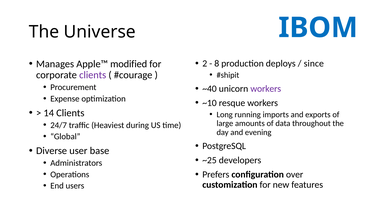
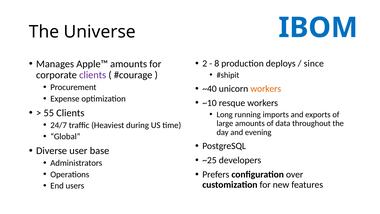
Apple™ modified: modified -> amounts (129, 64)
workers colour: purple -> orange (266, 89)
14: 14 -> 55 (49, 113)
